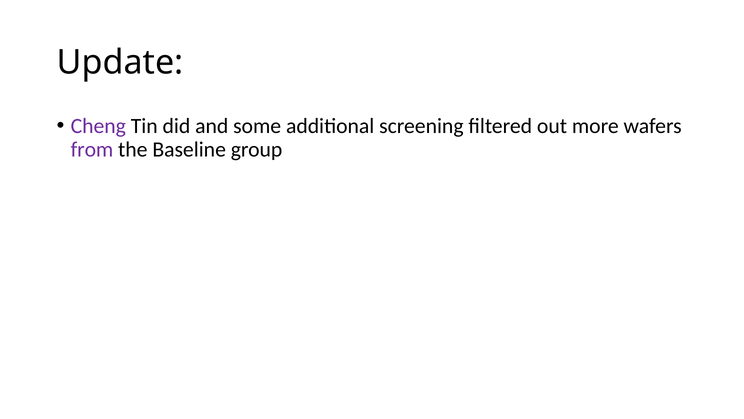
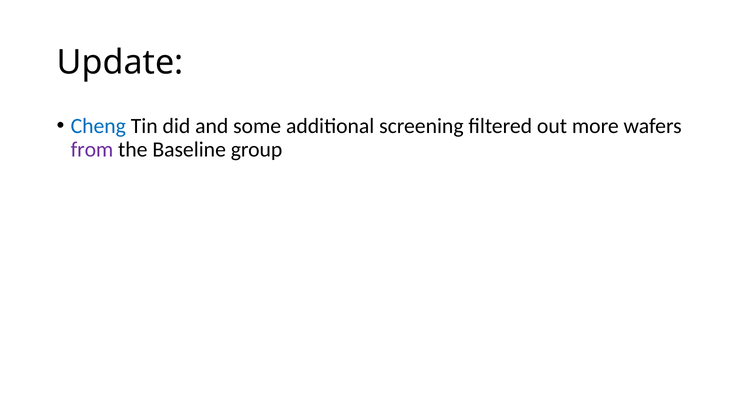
Cheng colour: purple -> blue (98, 126)
